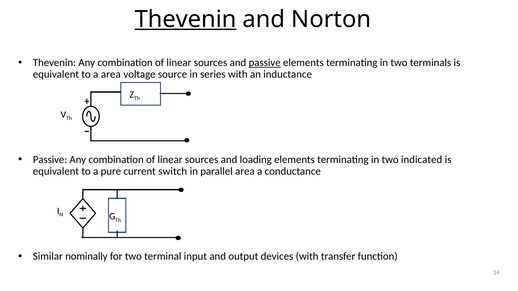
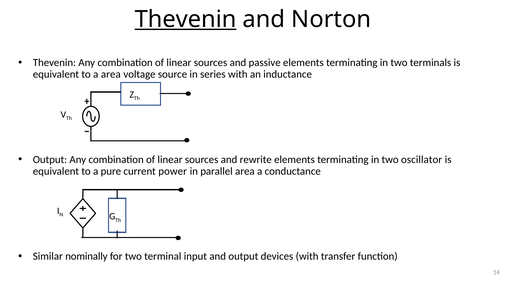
passive underline: present -> none (265, 63)
Passive: Passive -> Output (50, 160)
loading: loading -> rewrite (256, 160)
indicated: indicated -> oscillator (422, 160)
switch: switch -> power (173, 171)
